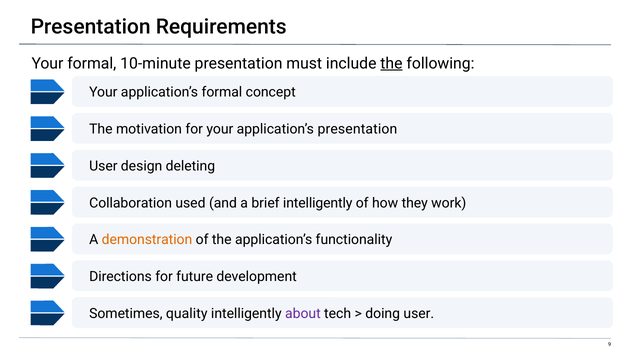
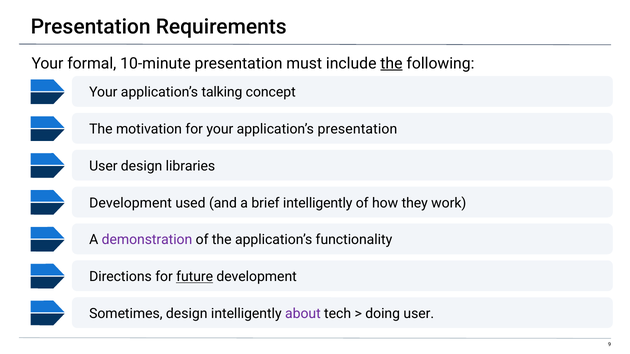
application’s formal: formal -> talking (222, 92)
deleting: deleting -> libraries (190, 166)
Collaboration: Collaboration -> Development (131, 203)
demonstration colour: orange -> purple (147, 240)
future underline: none -> present (195, 277)
Sometimes quality: quality -> design (187, 314)
